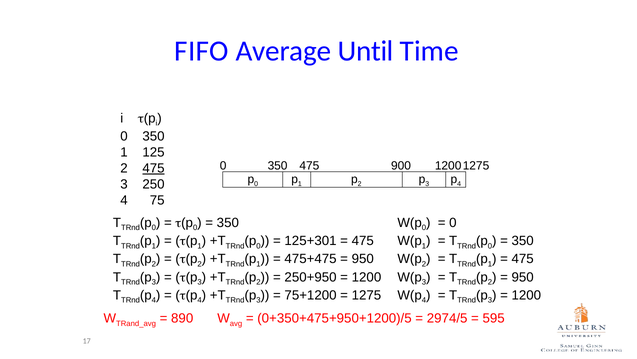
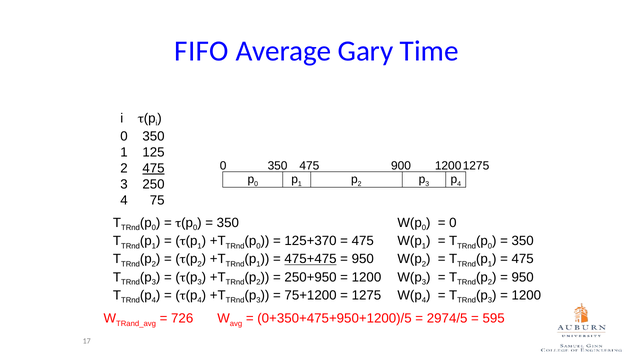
Until: Until -> Gary (366, 51)
125+301: 125+301 -> 125+370 (311, 240)
475+475 underline: none -> present (311, 258)
890: 890 -> 726 (182, 318)
